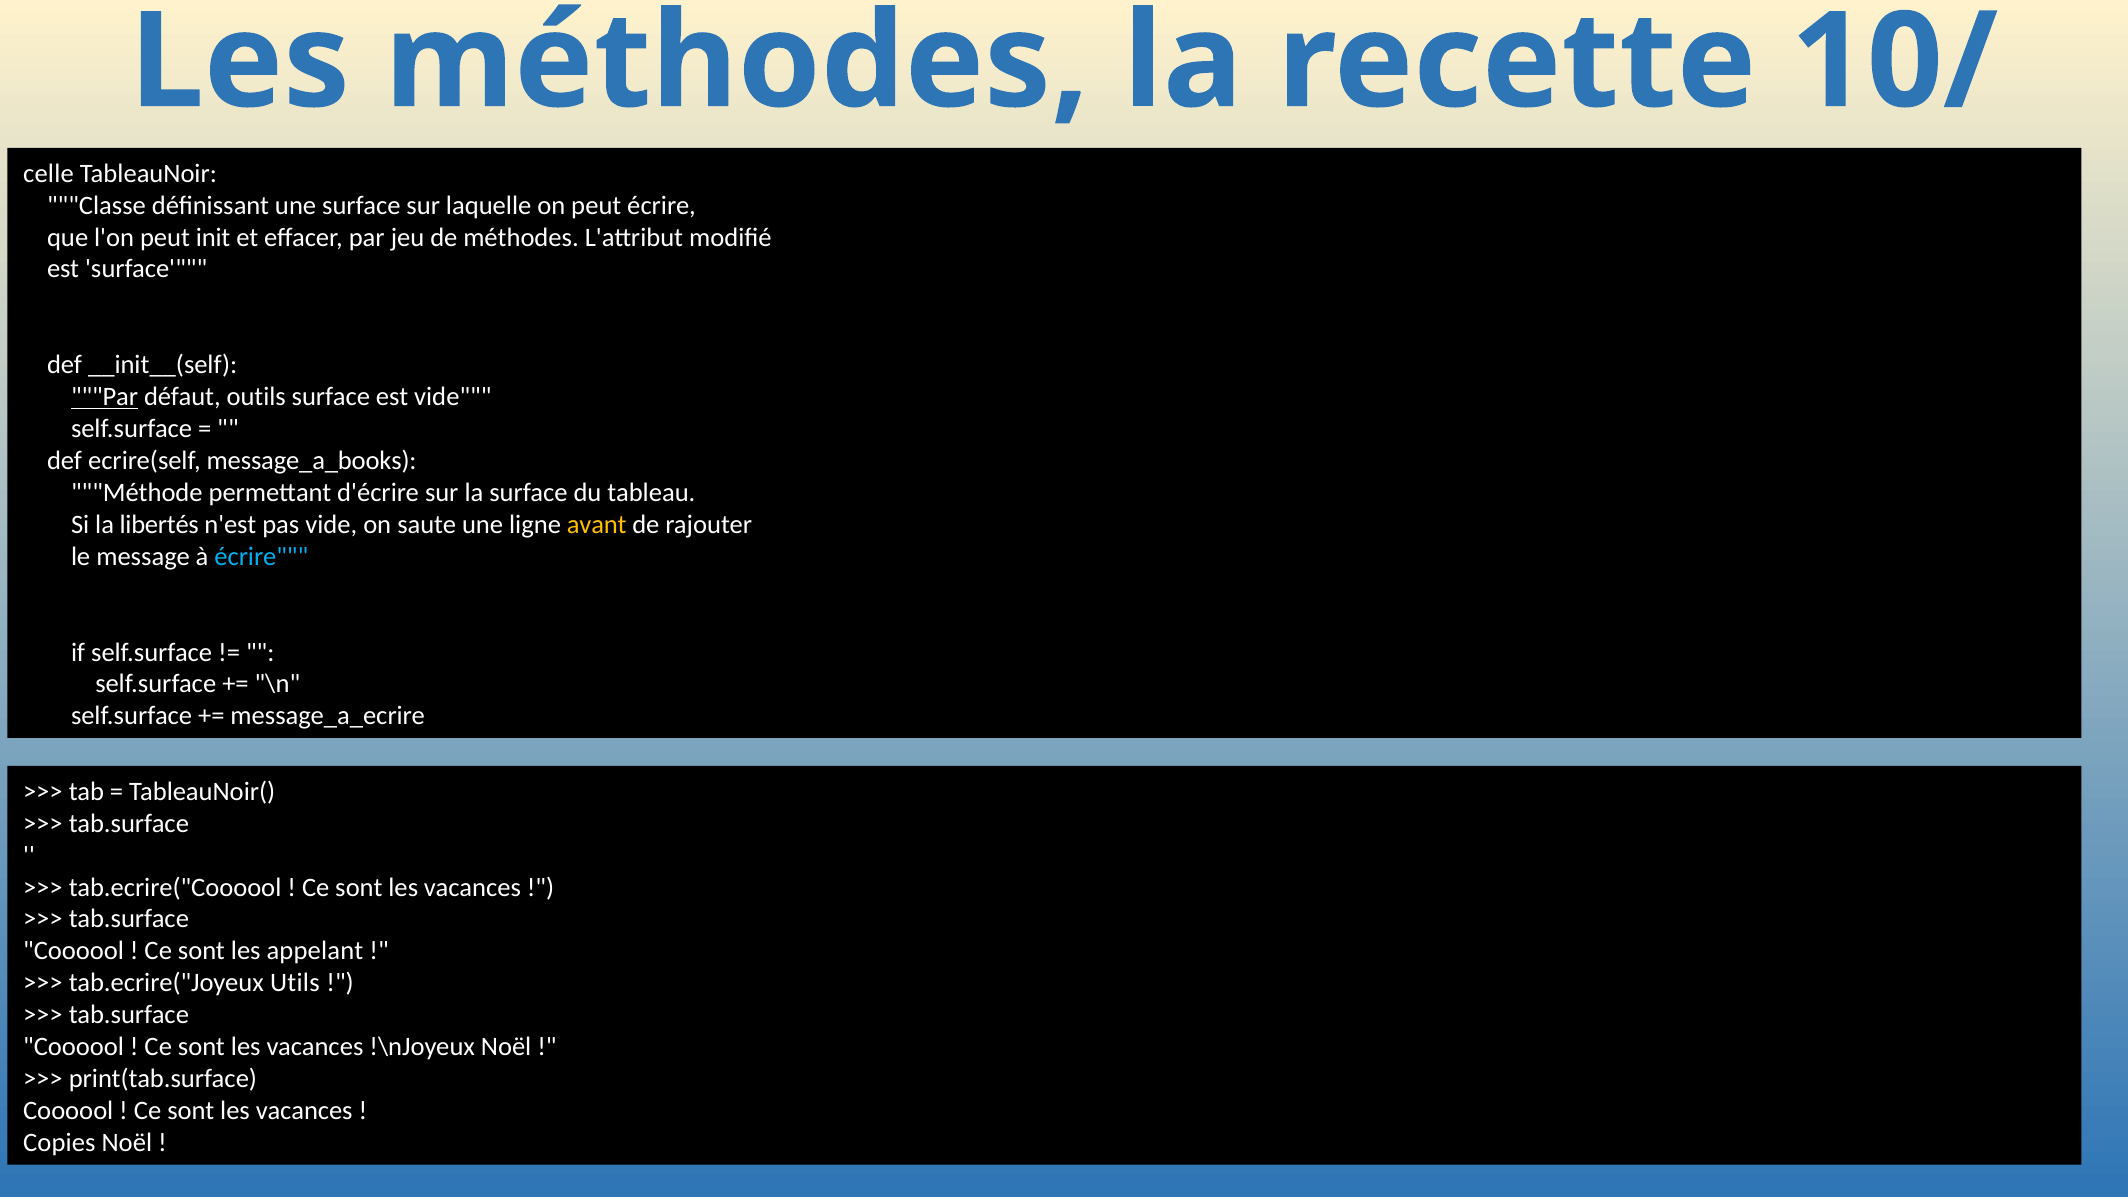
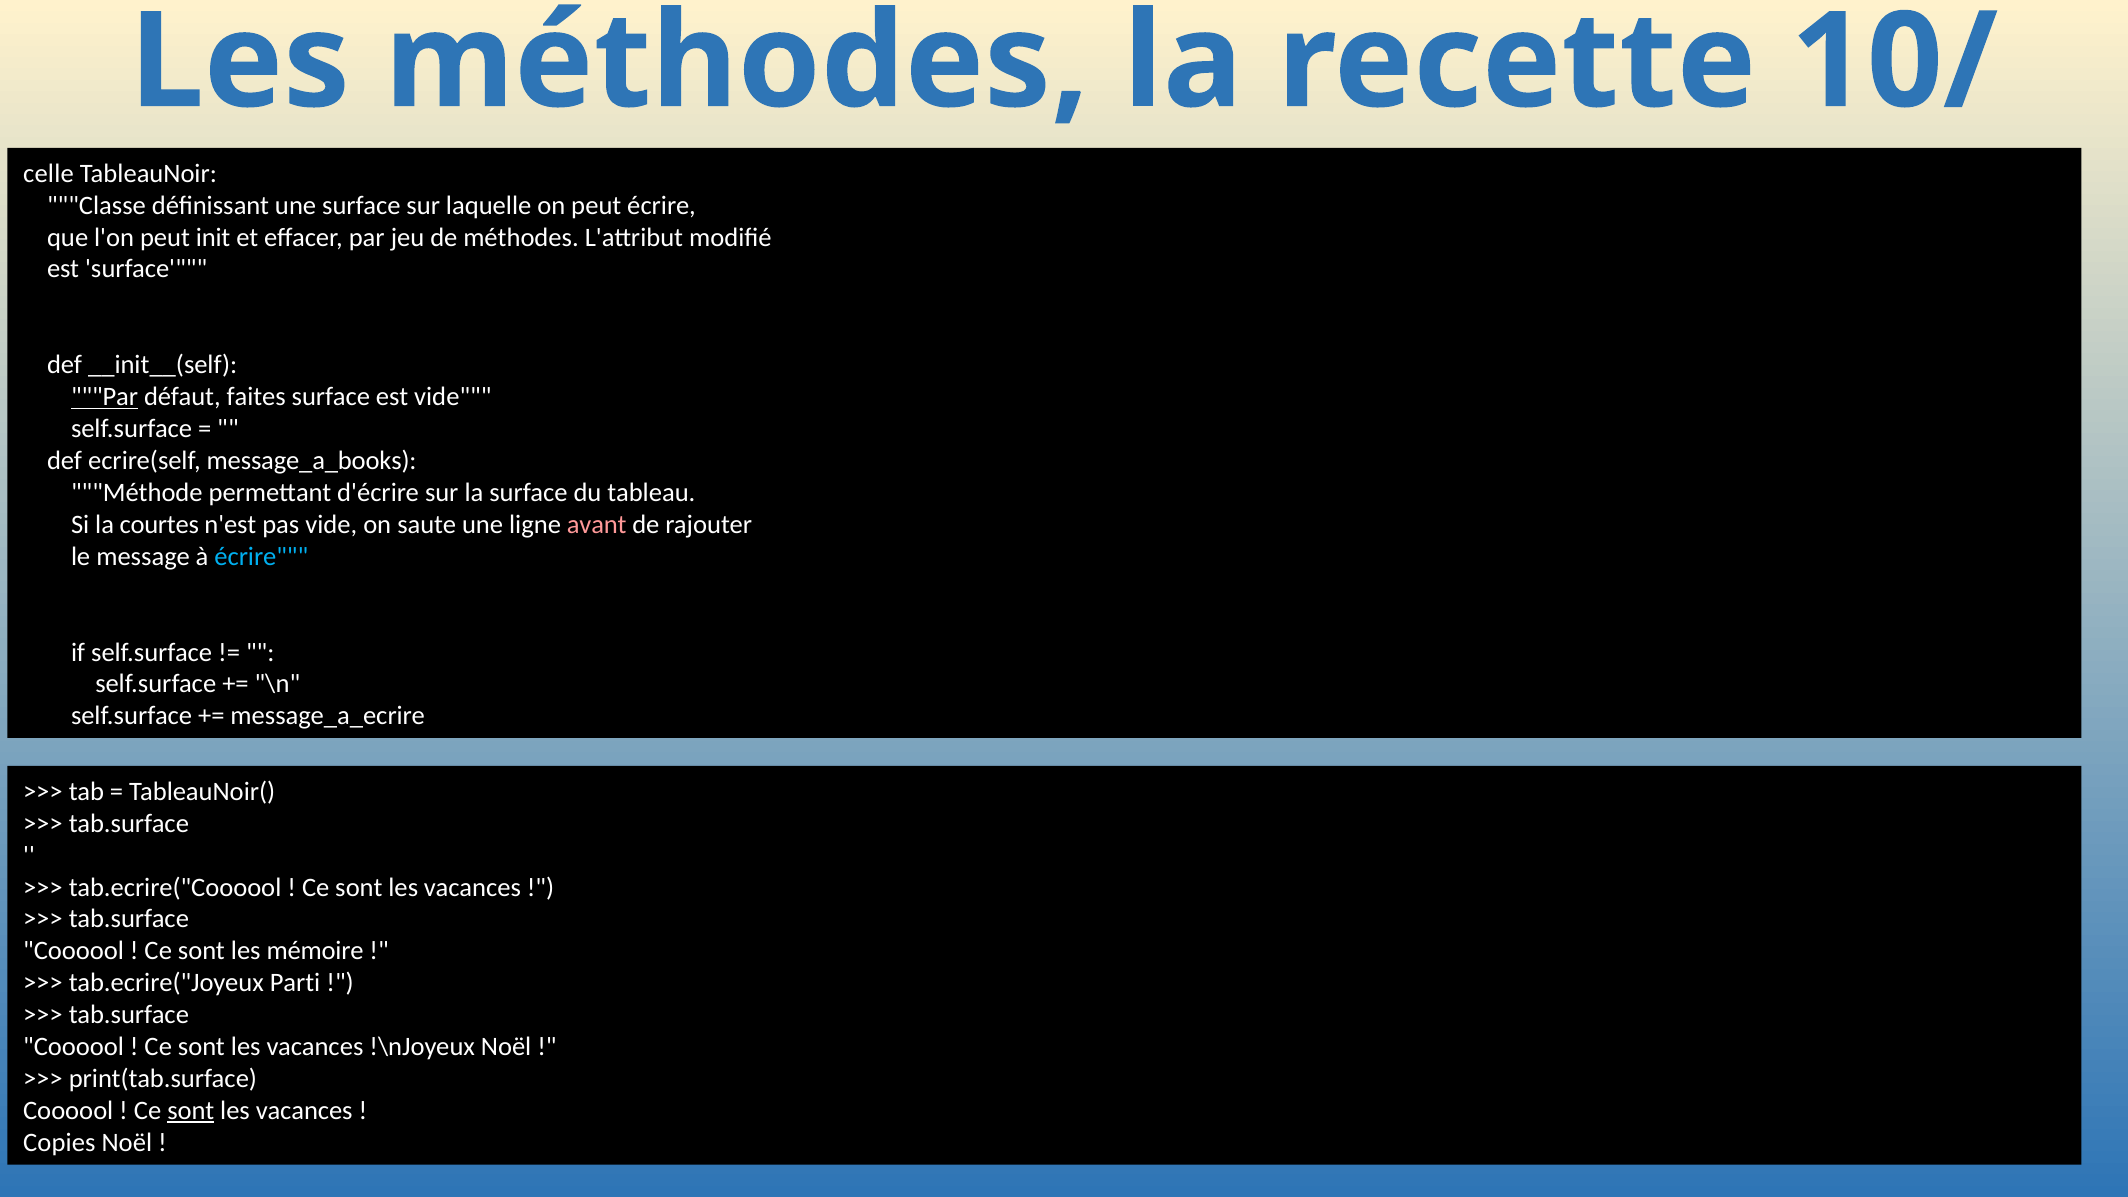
outils: outils -> faites (256, 397)
libertés: libertés -> courtes (159, 525)
avant colour: yellow -> pink (597, 525)
appelant: appelant -> mémoire (315, 951)
Utils: Utils -> Parti (295, 983)
sont underline: none -> present (191, 1111)
